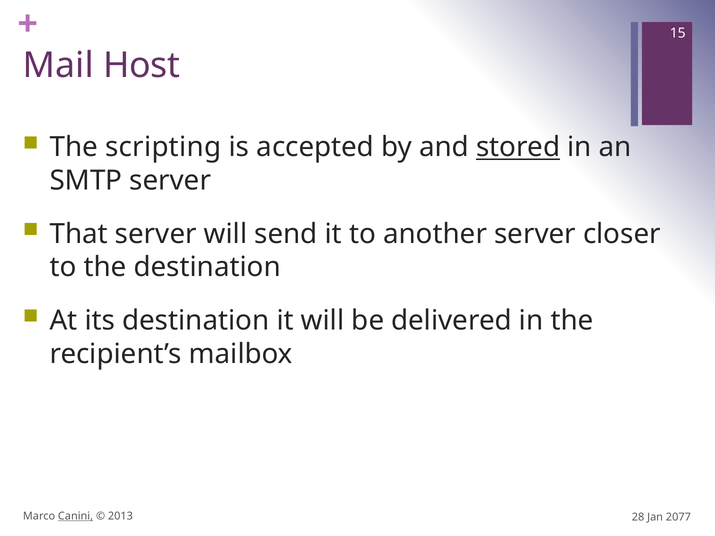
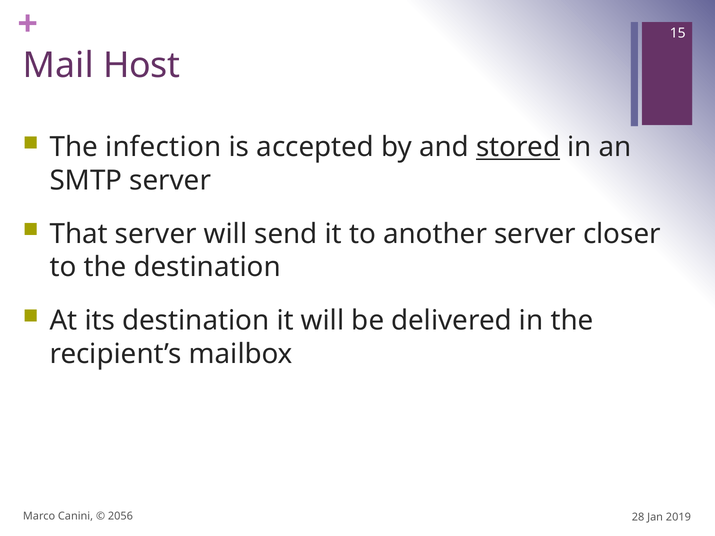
scripting: scripting -> infection (163, 147)
Canini underline: present -> none (76, 516)
2013: 2013 -> 2056 (120, 516)
2077: 2077 -> 2019 (678, 517)
